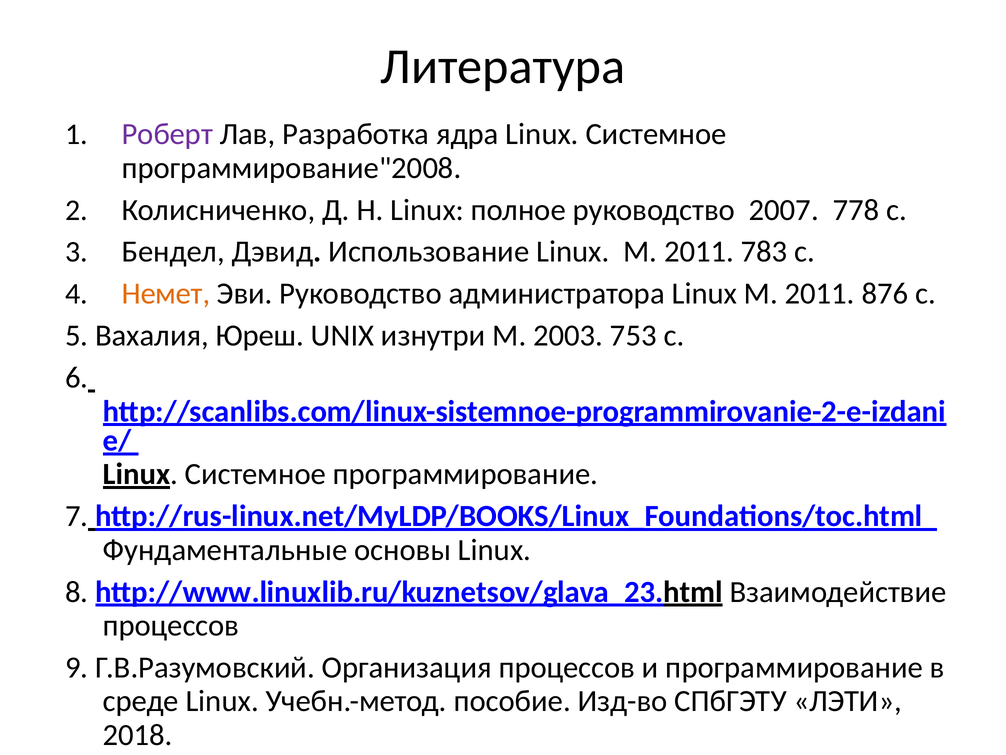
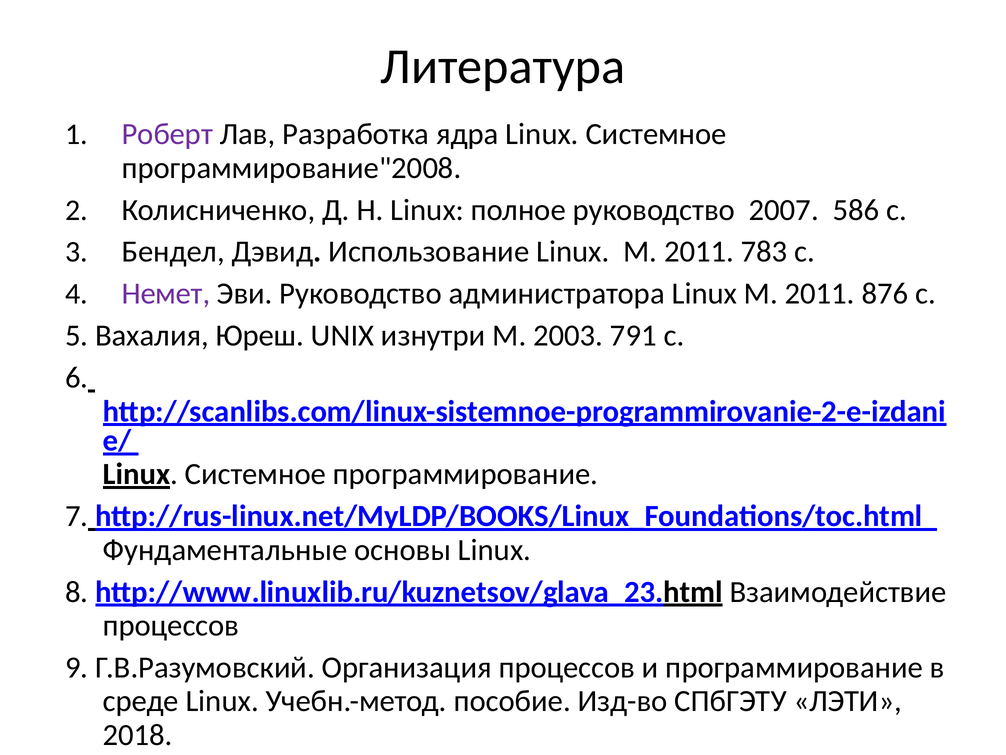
778: 778 -> 586 (856, 210)
Немет colour: orange -> purple (166, 294)
753: 753 -> 791 (633, 336)
